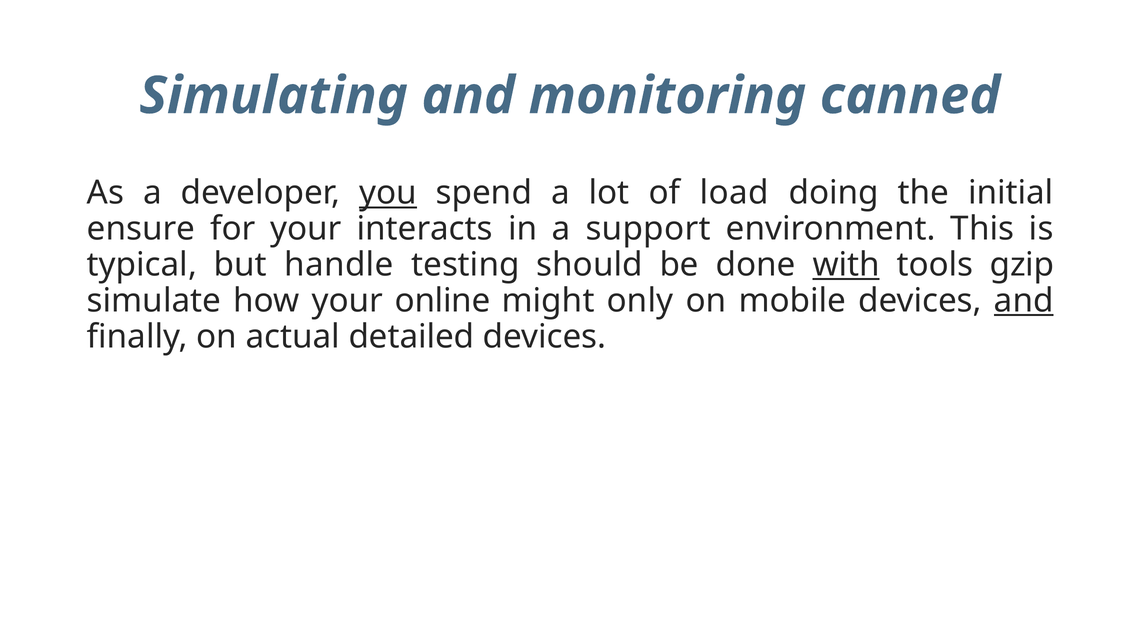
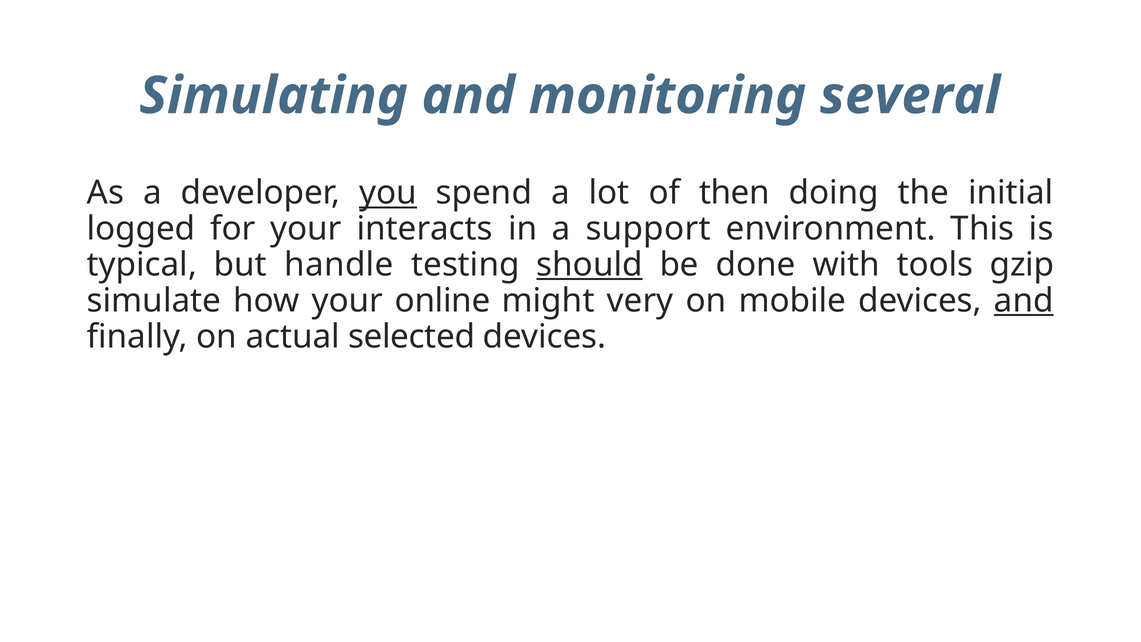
canned: canned -> several (910, 96)
load: load -> then (735, 193)
ensure: ensure -> logged (141, 229)
should underline: none -> present (590, 265)
with underline: present -> none (846, 265)
only: only -> very (640, 301)
detailed: detailed -> selected (411, 337)
